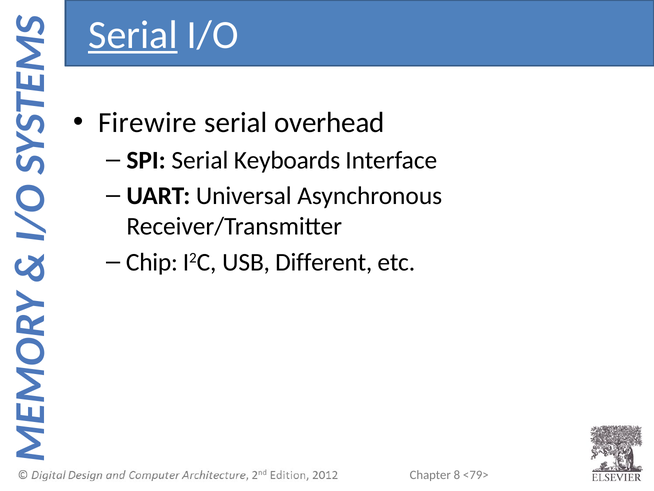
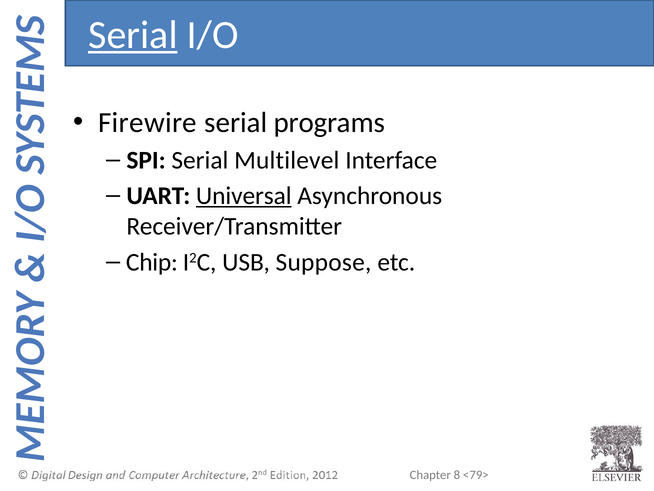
overhead: overhead -> programs (329, 122)
Keyboards: Keyboards -> Multilevel (287, 160)
Universal underline: none -> present (244, 196)
Different: Different -> Suppose (323, 262)
